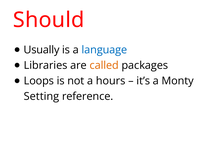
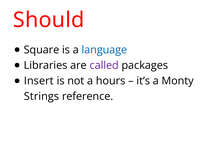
Usually: Usually -> Square (42, 50)
called colour: orange -> purple (104, 65)
Loops: Loops -> Insert (39, 81)
Setting: Setting -> Strings (41, 96)
